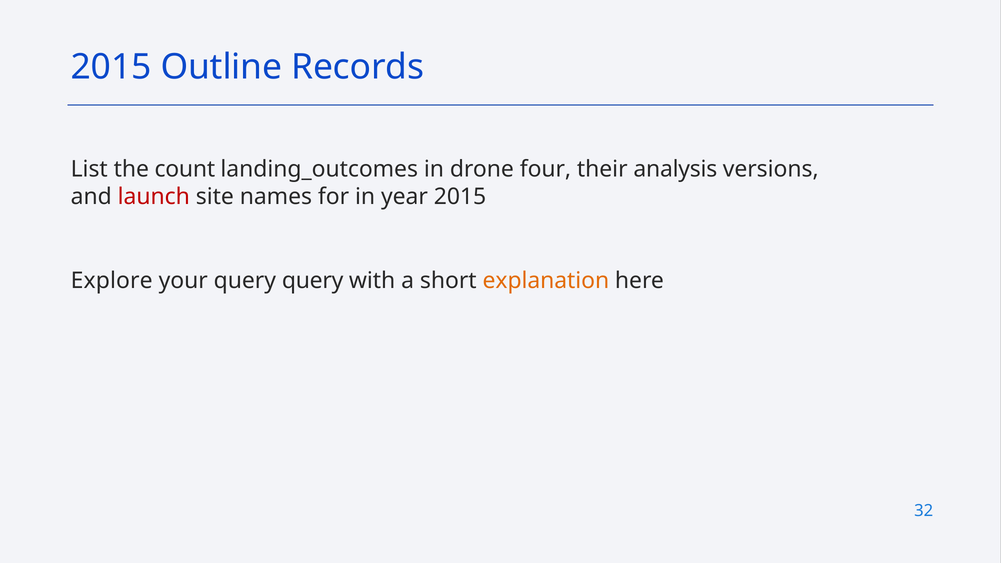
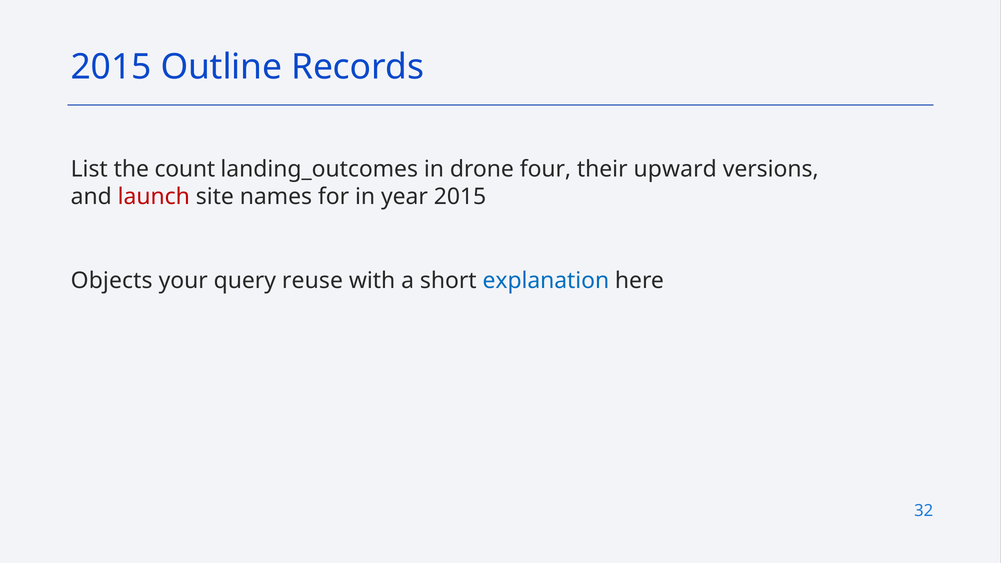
analysis: analysis -> upward (675, 169)
Explore: Explore -> Objects (112, 281)
query query: query -> reuse (312, 281)
explanation colour: orange -> blue (546, 281)
